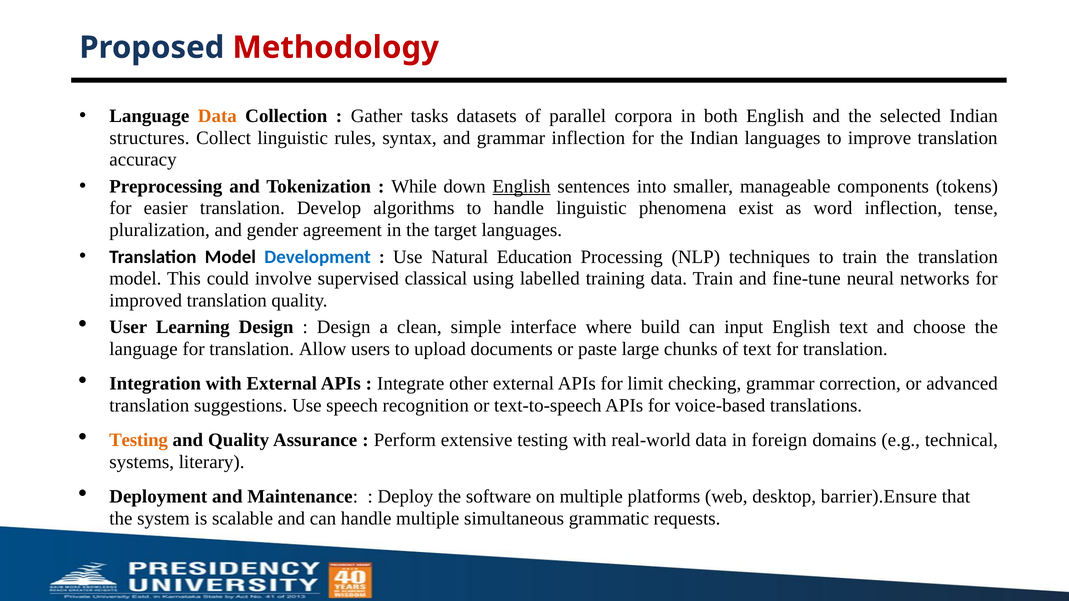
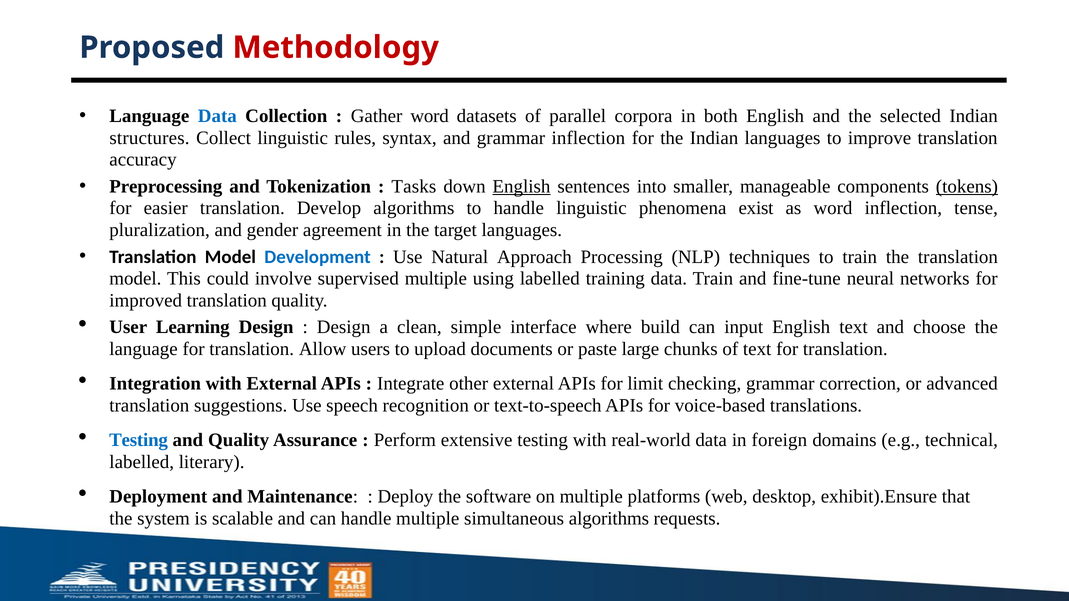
Data colour: orange -> blue (217, 116)
Gather tasks: tasks -> word (430, 116)
While: While -> Tasks (414, 186)
tokens underline: none -> present (967, 186)
Education: Education -> Approach (534, 257)
supervised classical: classical -> multiple (436, 279)
Testing colour: orange -> blue (139, 440)
systems: systems -> labelled (142, 462)
barrier).Ensure: barrier).Ensure -> exhibit).Ensure (879, 497)
simultaneous grammatic: grammatic -> algorithms (609, 519)
